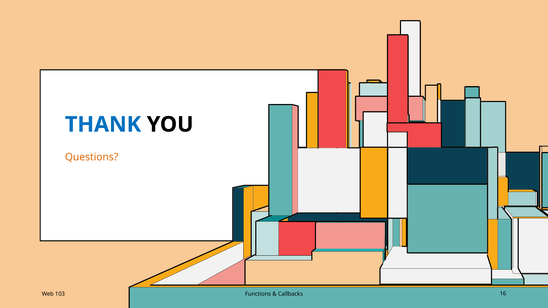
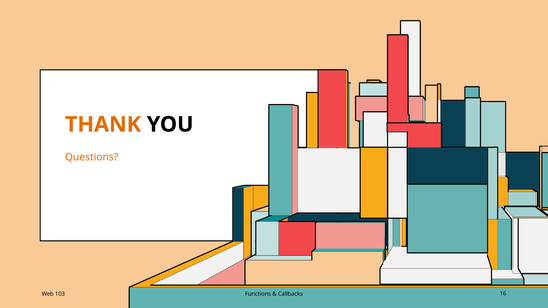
THANK colour: blue -> orange (103, 125)
